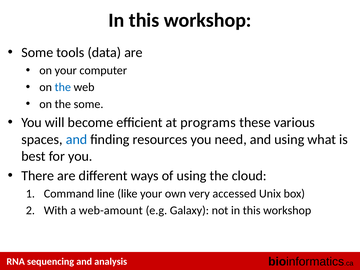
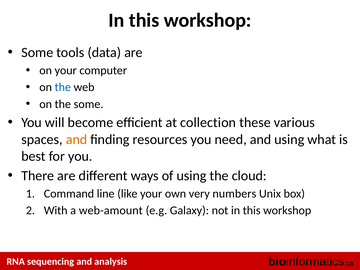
programs: programs -> collection (208, 123)
and colour: blue -> orange (77, 139)
accessed: accessed -> numbers (234, 194)
